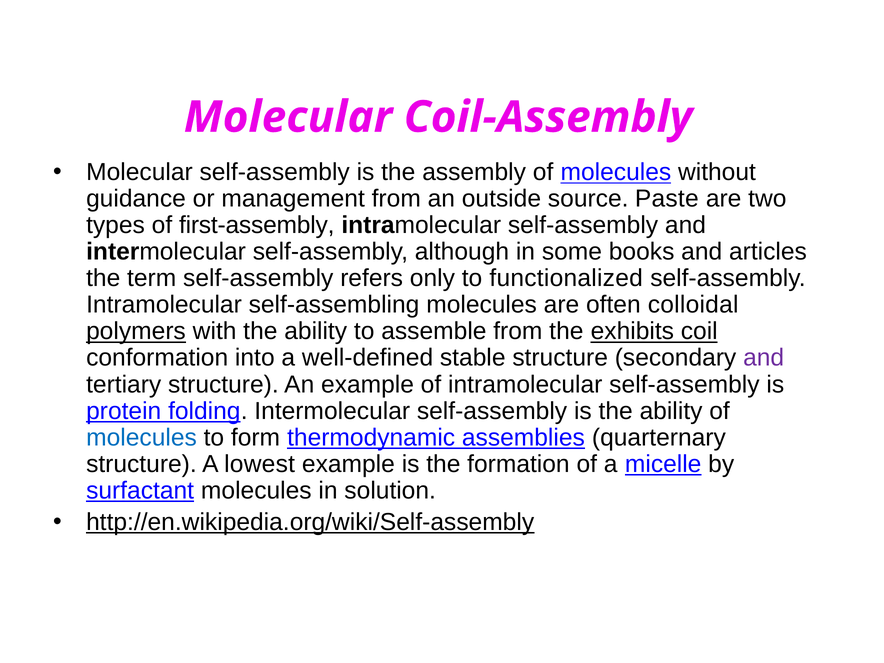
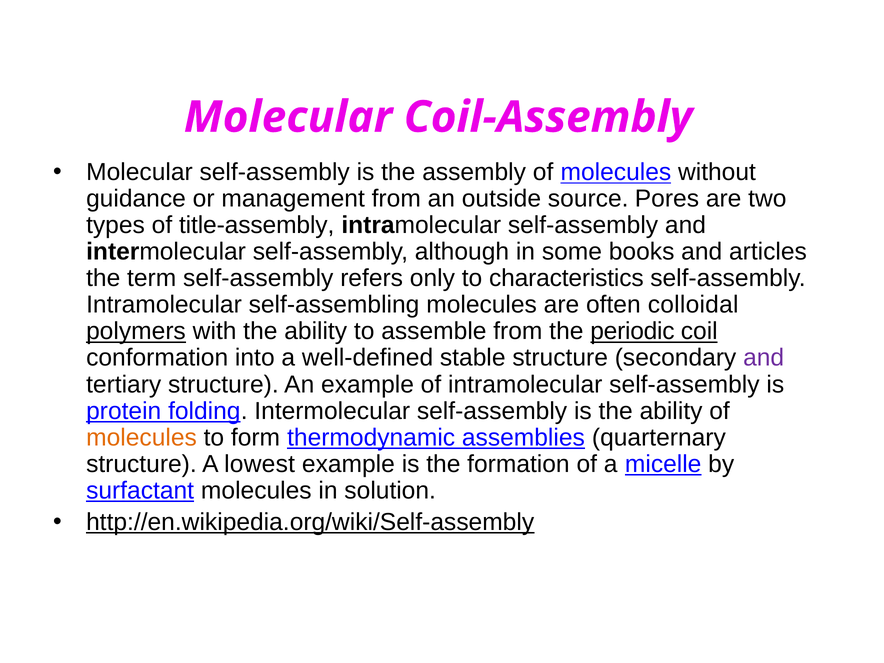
Paste: Paste -> Pores (667, 199)
first-assembly: first-assembly -> title-assembly (257, 225)
functionalized: functionalized -> characteristics (566, 278)
exhibits: exhibits -> periodic (632, 331)
molecules colour: blue -> orange (142, 437)
